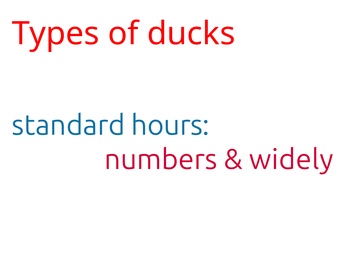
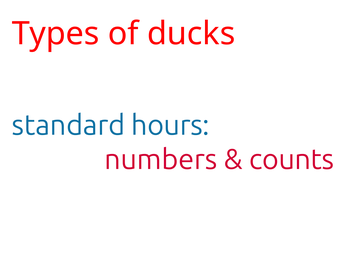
widely: widely -> counts (292, 160)
